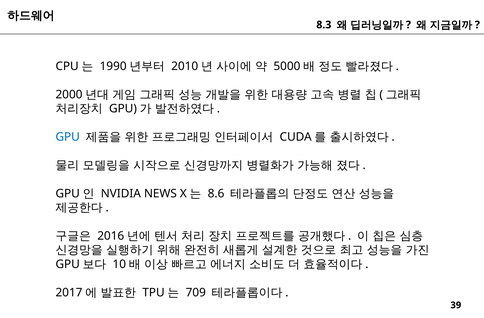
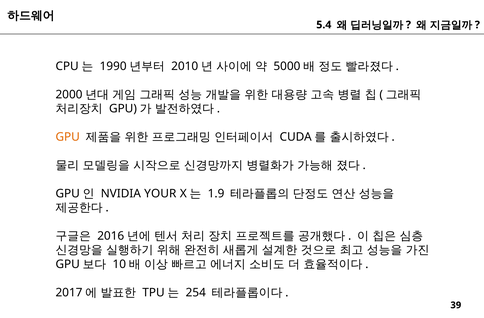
8.3: 8.3 -> 5.4 (324, 25)
GPU colour: blue -> orange (68, 137)
NEWS: NEWS -> YOUR (160, 193)
8.6: 8.6 -> 1.9 (216, 193)
709: 709 -> 254 (196, 292)
